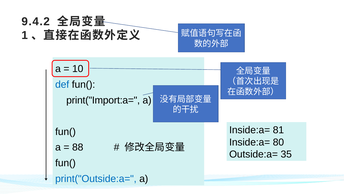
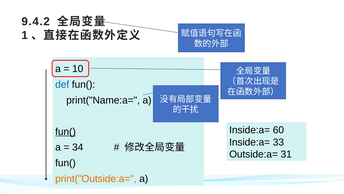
print("Import:a=: print("Import:a= -> print("Name:a= (103, 100)
81: 81 -> 60 (278, 130)
fun( underline: none -> present (65, 131)
80: 80 -> 33 (278, 142)
88: 88 -> 34 (78, 147)
35: 35 -> 31 (286, 154)
print("Outside:a= colour: blue -> orange (96, 178)
